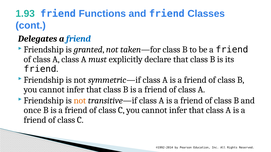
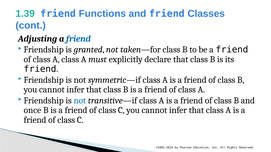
1.93: 1.93 -> 1.39 (25, 14)
Delegates: Delegates -> Adjusting (38, 39)
not colour: orange -> blue (80, 101)
